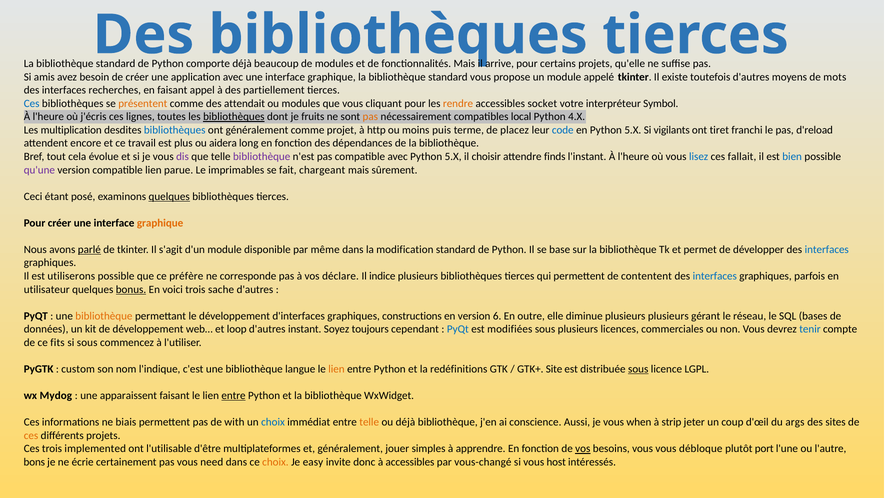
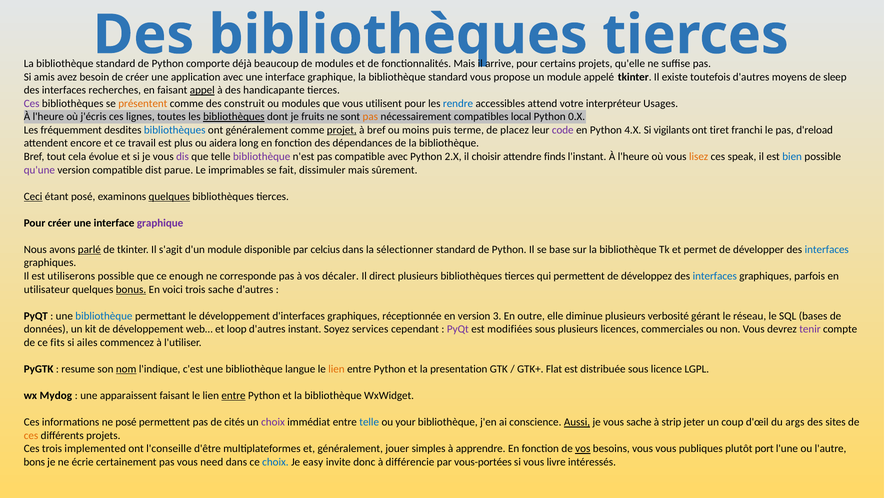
mots: mots -> sleep (835, 77)
appel underline: none -> present (202, 90)
partiellement: partiellement -> handicapante (274, 90)
Ces colour: blue -> purple (32, 104)
attendait: attendait -> construit (244, 104)
cliquant: cliquant -> utilisent (384, 104)
rendre colour: orange -> blue (458, 104)
socket: socket -> attend (542, 104)
Symbol: Symbol -> Usages (661, 104)
4.X: 4.X -> 0.X (577, 117)
multiplication: multiplication -> fréquemment (71, 130)
projet underline: none -> present (342, 130)
à http: http -> bref (376, 130)
code colour: blue -> purple (563, 130)
en Python 5.X: 5.X -> 4.X (633, 130)
avec Python 5.X: 5.X -> 2.X (453, 157)
lisez colour: blue -> orange (699, 157)
fallait: fallait -> speak (742, 157)
compatible lien: lien -> dist (153, 170)
chargeant: chargeant -> dissimuler (322, 170)
Ceci underline: none -> present (33, 197)
graphique colour: orange -> purple (160, 223)
même: même -> celcius (325, 250)
modification: modification -> sélectionner (405, 250)
préfère: préfère -> enough (186, 276)
déclare: déclare -> décaler (341, 276)
indice: indice -> direct (382, 276)
contentent: contentent -> développez (647, 276)
bibliothèque colour: orange -> blue (104, 316)
constructions: constructions -> réceptionnée (412, 316)
6: 6 -> 3 (497, 316)
plusieurs plusieurs: plusieurs -> verbosité (668, 316)
toujours: toujours -> services (370, 329)
PyQt colour: blue -> purple (458, 329)
tenir colour: blue -> purple (810, 329)
si sous: sous -> ailes (87, 343)
custom: custom -> resume (78, 369)
nom underline: none -> present (126, 369)
redéfinitions: redéfinitions -> presentation (459, 369)
Site: Site -> Flat (554, 369)
sous underline: present -> none (638, 369)
ne biais: biais -> posé (126, 422)
with: with -> cités (235, 422)
choix colour: blue -> purple (273, 422)
telle colour: orange -> blue (369, 422)
ou déjà: déjà -> your (406, 422)
Aussi underline: none -> present (577, 422)
vous when: when -> sache (639, 422)
l'utilisable: l'utilisable -> l'conseille (169, 449)
débloque: débloque -> publiques (701, 449)
choix colour: orange -> blue (275, 462)
à accessibles: accessibles -> différencie (410, 462)
vous-changé: vous-changé -> vous-portées (483, 462)
host: host -> livre (556, 462)
